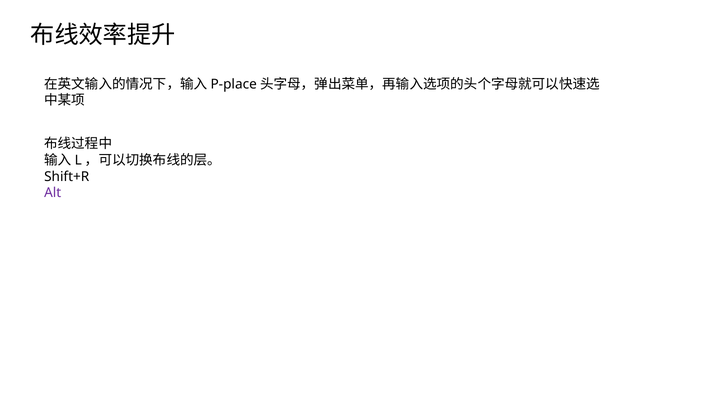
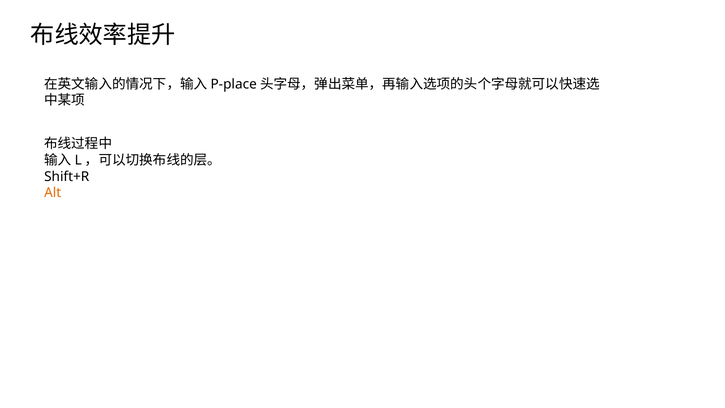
Alt colour: purple -> orange (53, 193)
